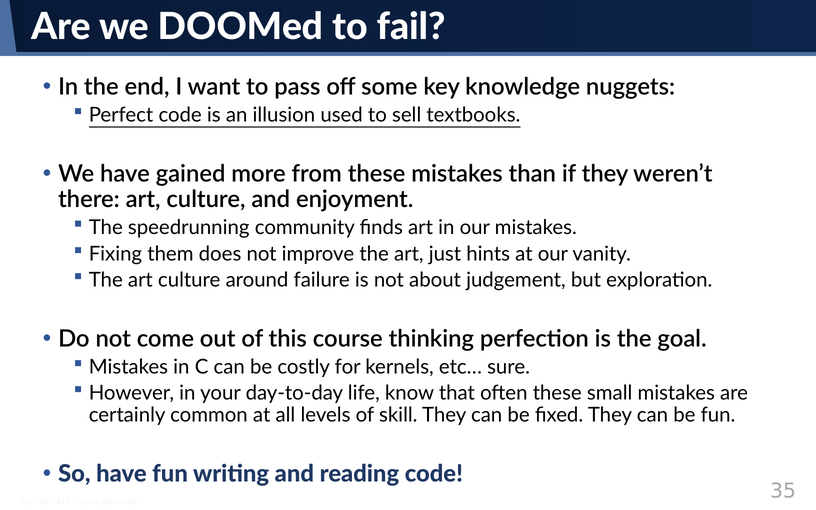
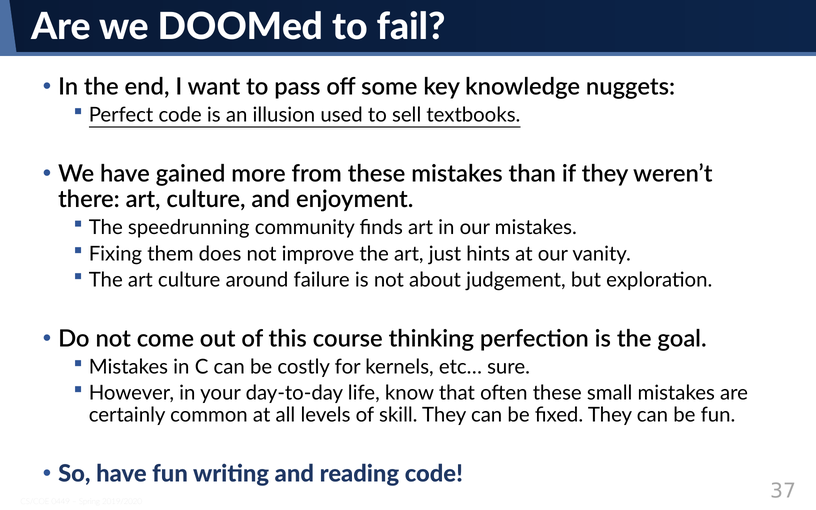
35: 35 -> 37 (783, 491)
